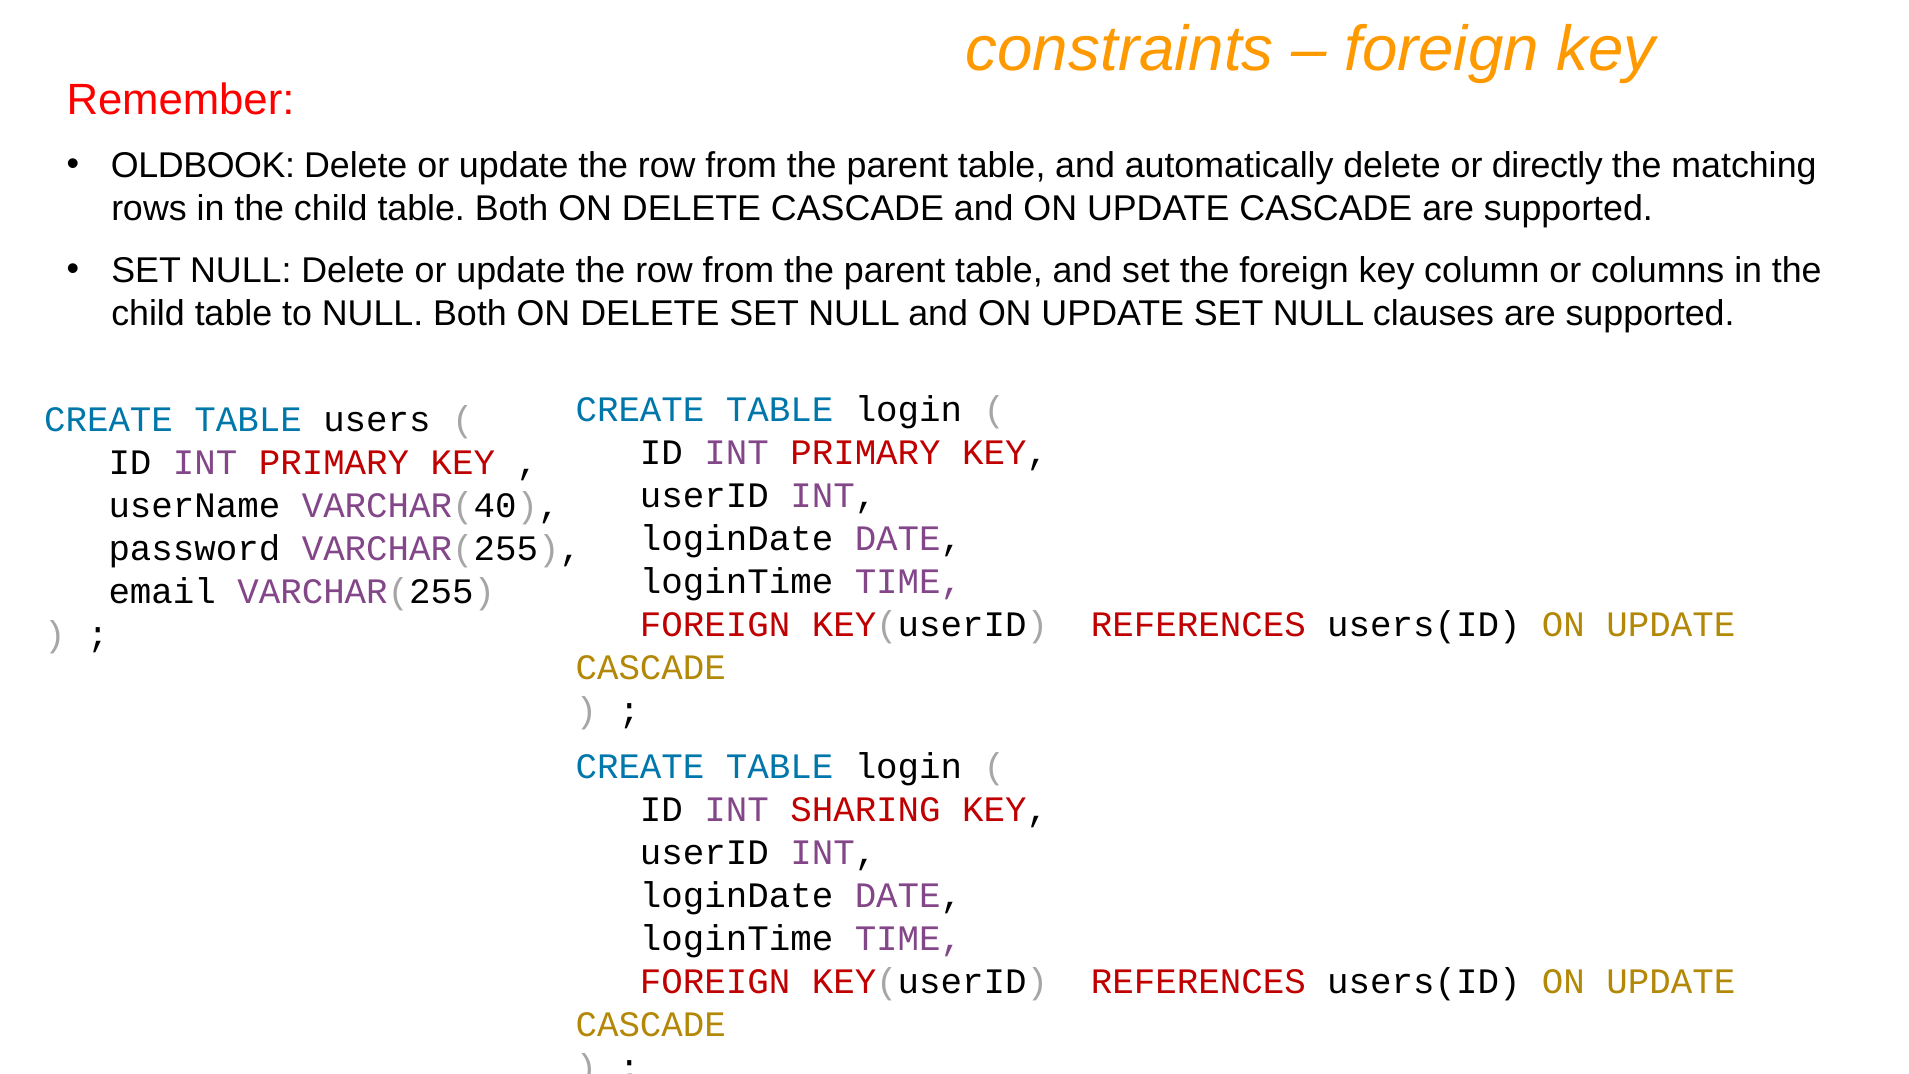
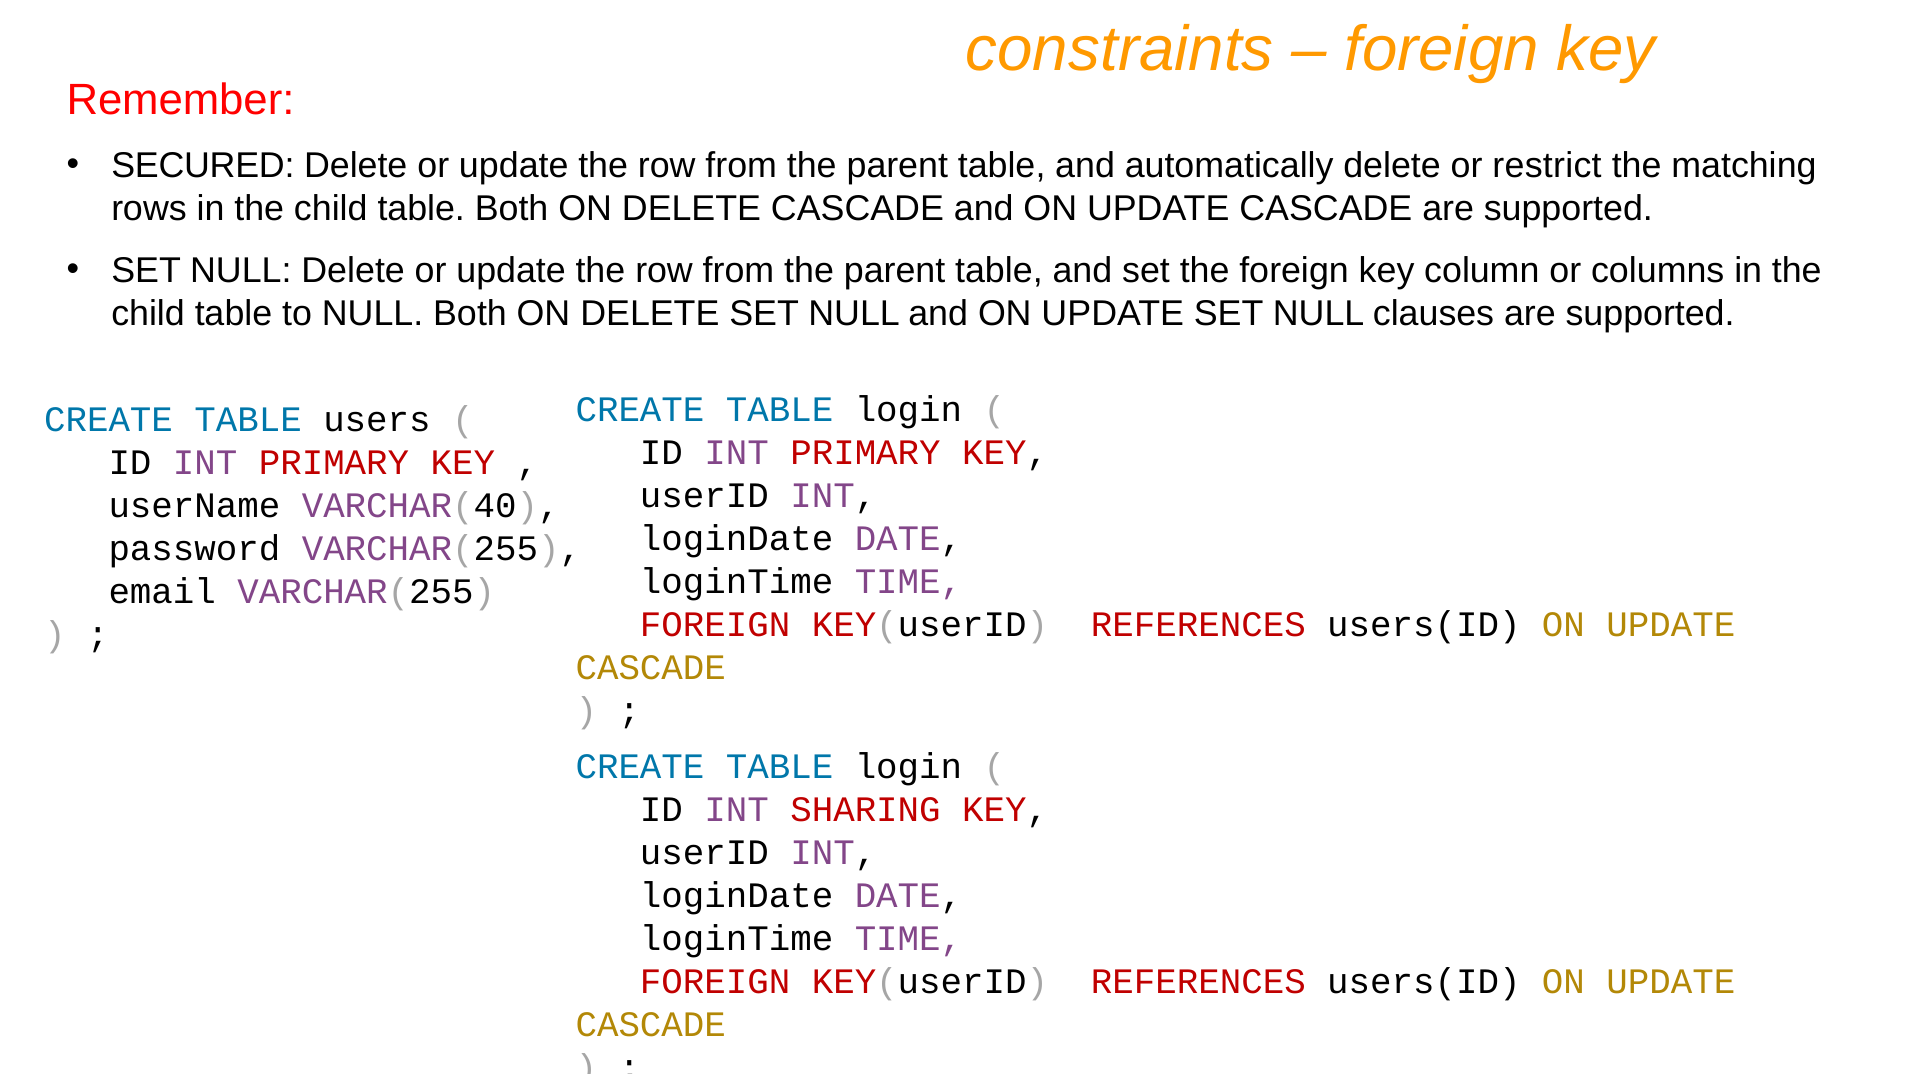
OLDBOOK: OLDBOOK -> SECURED (203, 166)
directly: directly -> restrict (1547, 166)
